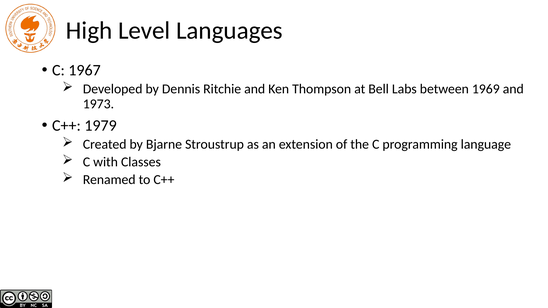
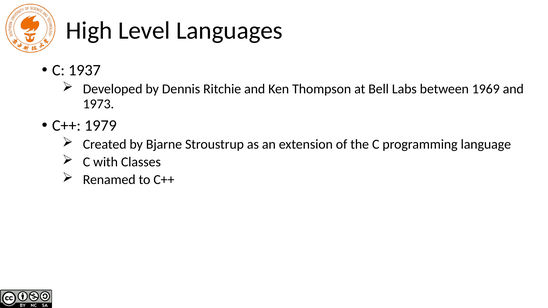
1967: 1967 -> 1937 (85, 70)
